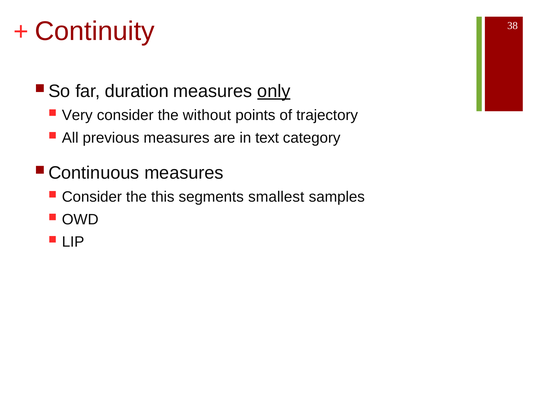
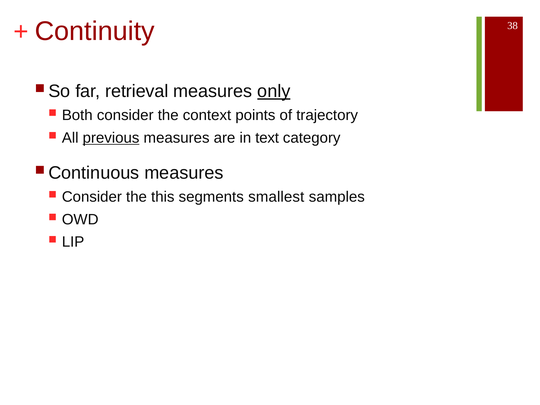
duration: duration -> retrieval (137, 91)
Very: Very -> Both (77, 115)
without: without -> context (207, 115)
previous underline: none -> present (111, 138)
